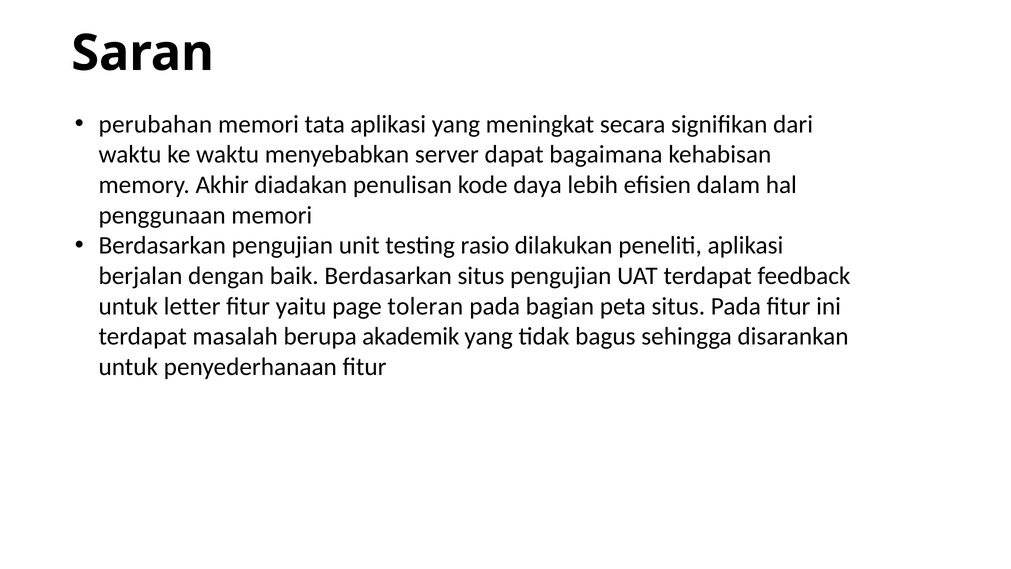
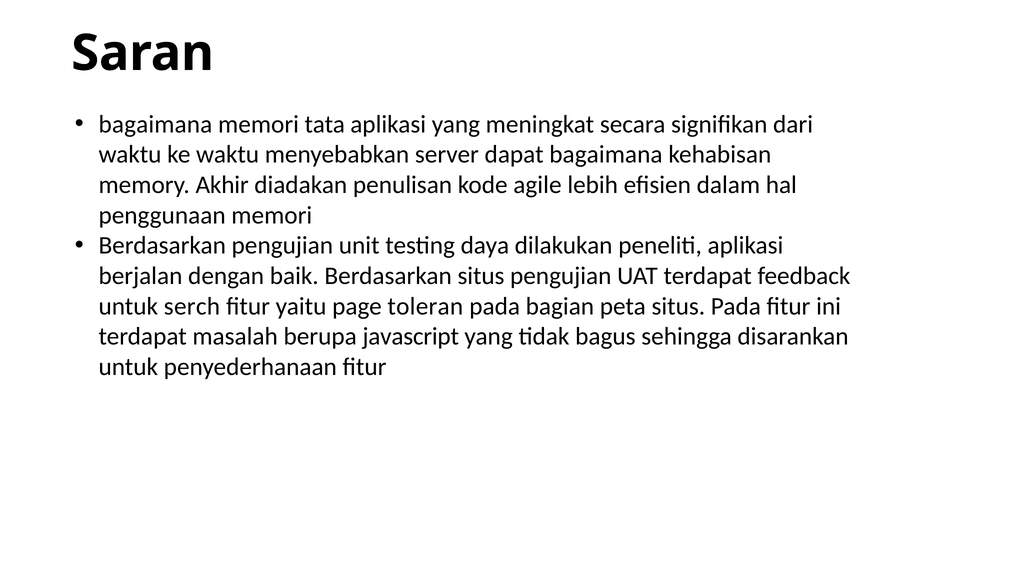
perubahan: perubahan -> bagaimana (155, 124)
daya: daya -> agile (537, 185)
rasio: rasio -> daya (485, 245)
letter: letter -> serch (192, 306)
akademik: akademik -> javascript (411, 336)
